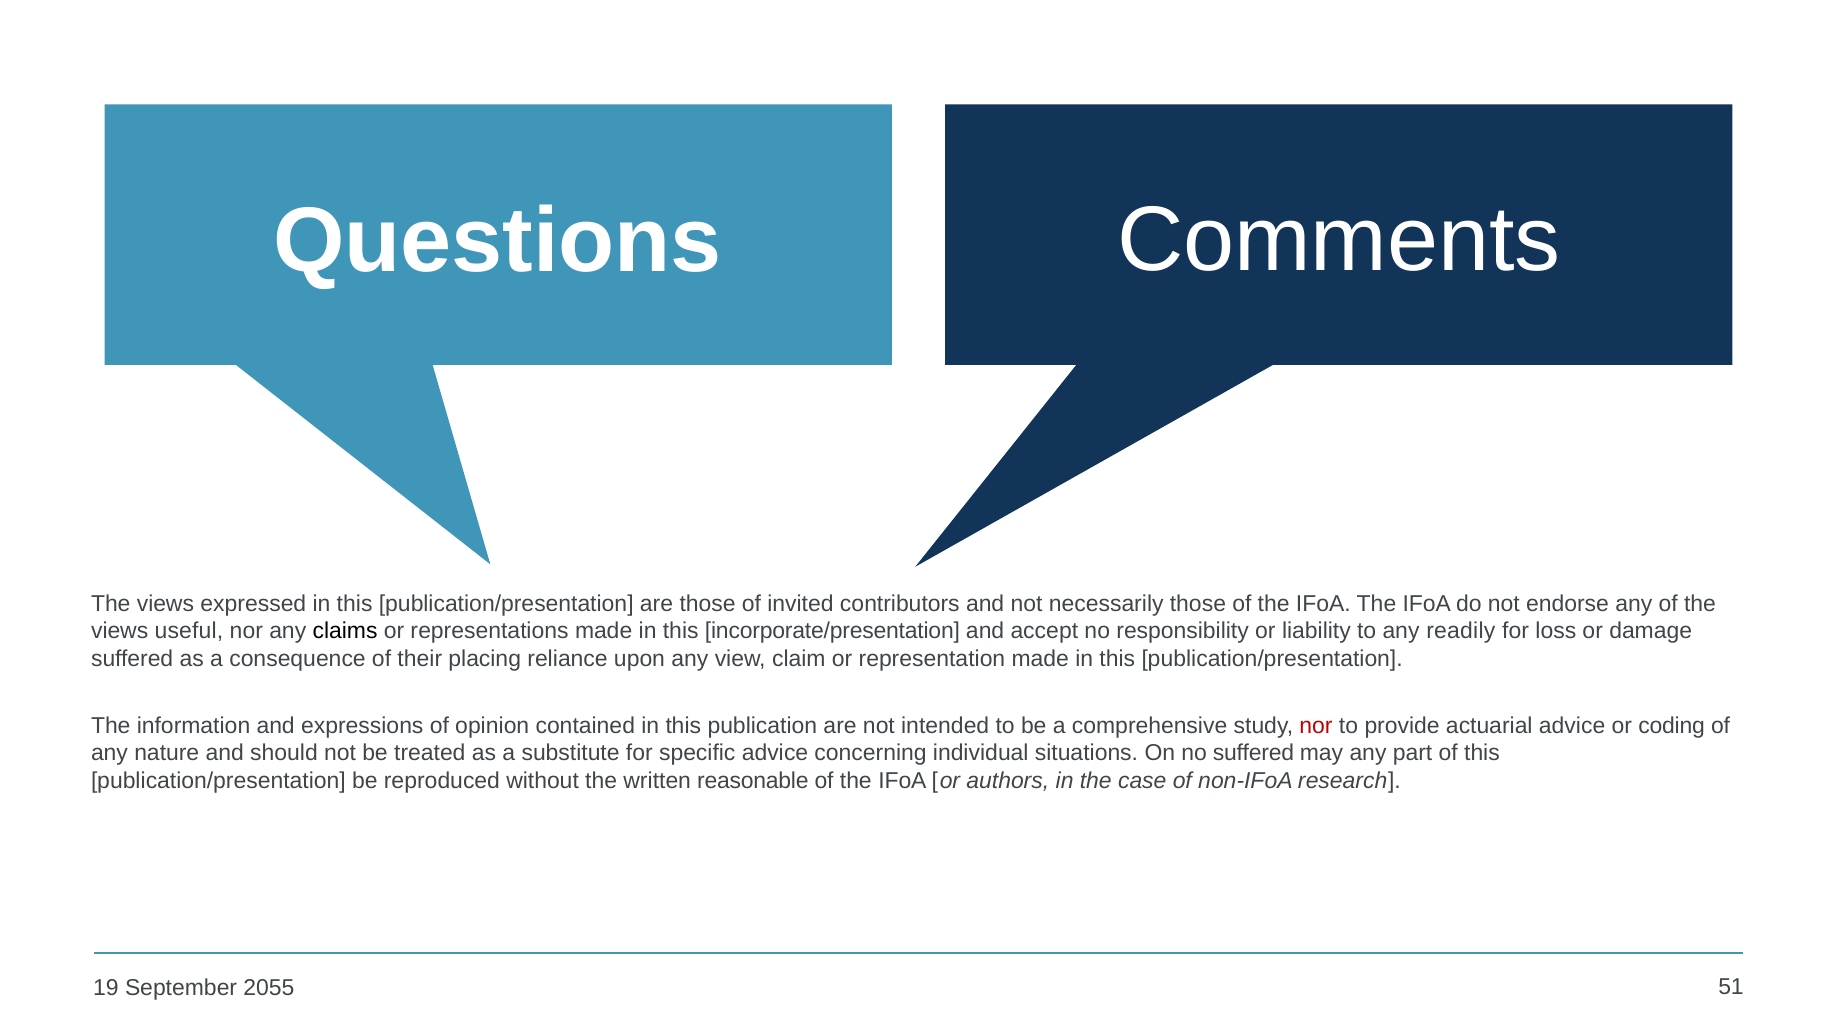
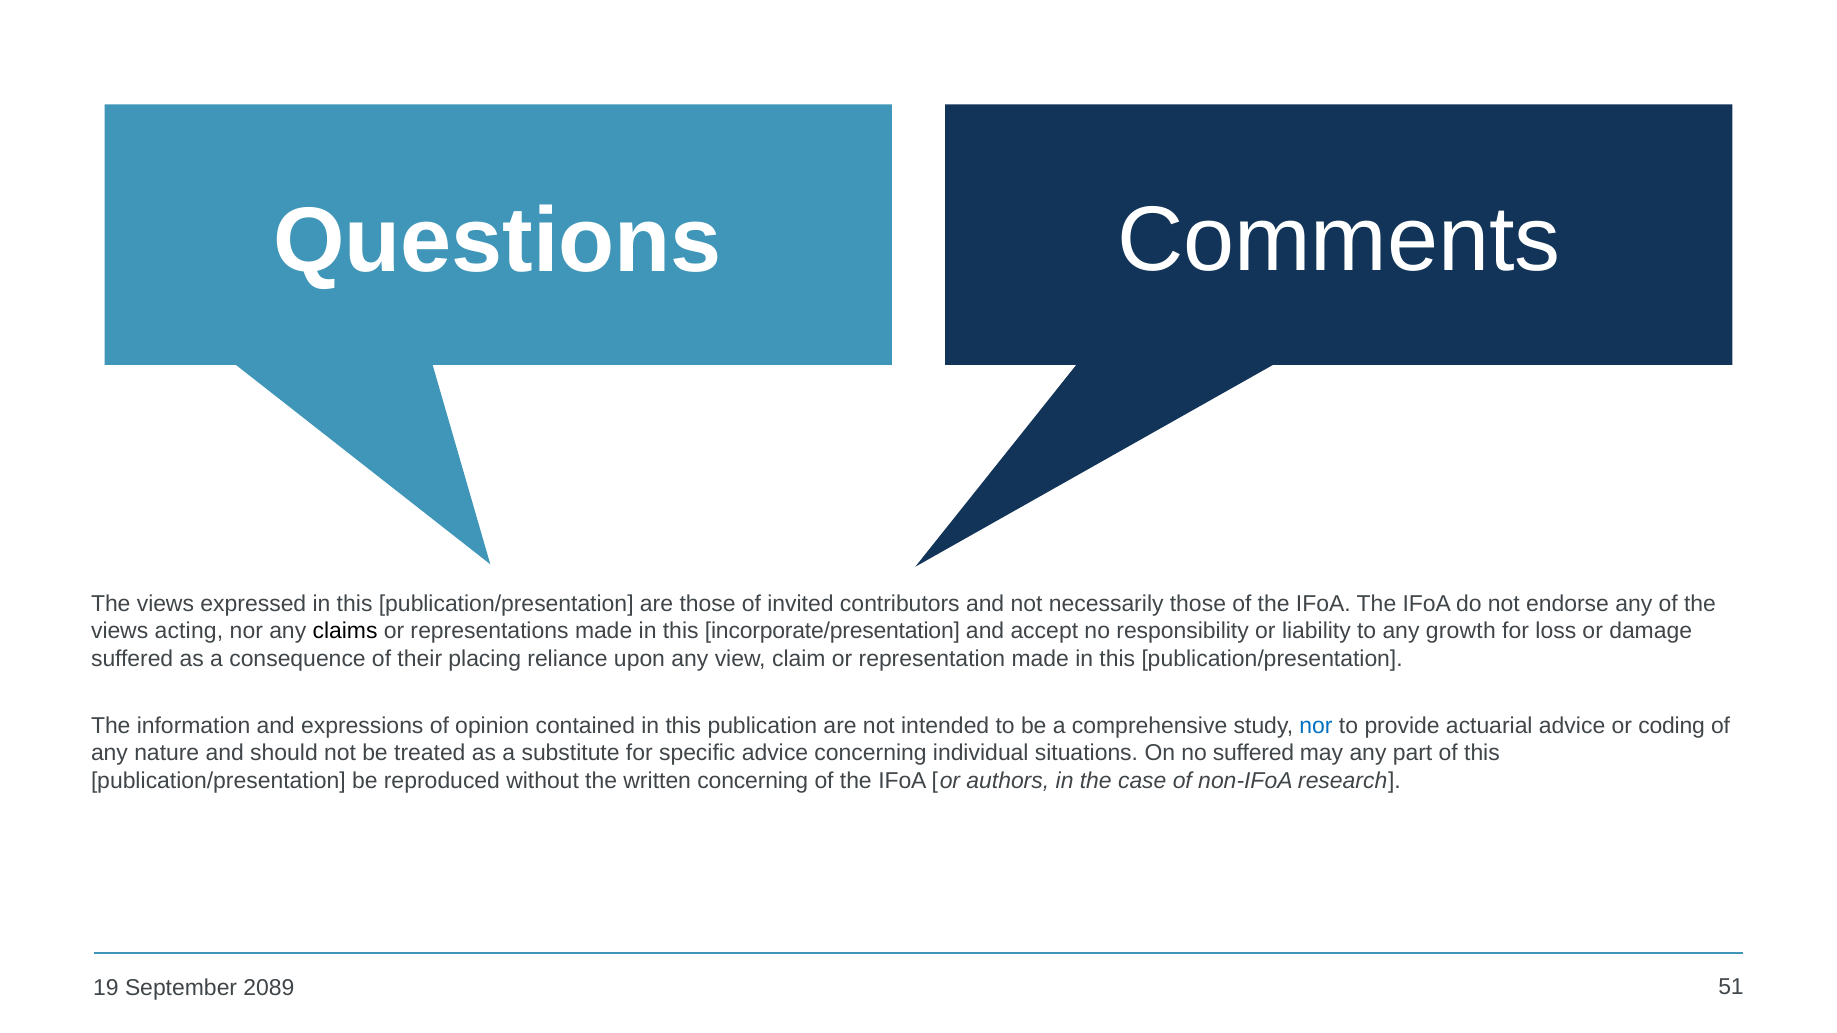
useful: useful -> acting (189, 632)
readily: readily -> growth (1461, 632)
nor colour: red -> blue (1316, 726)
written reasonable: reasonable -> concerning (753, 781)
2055: 2055 -> 2089 (269, 988)
